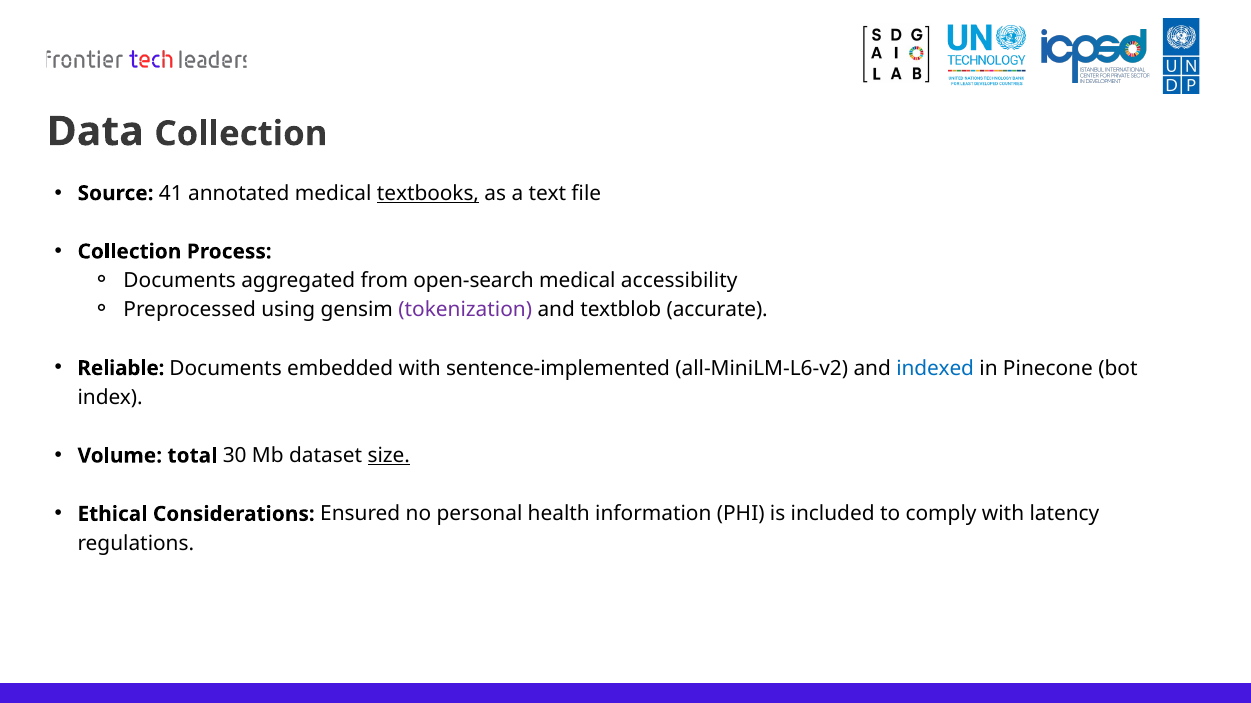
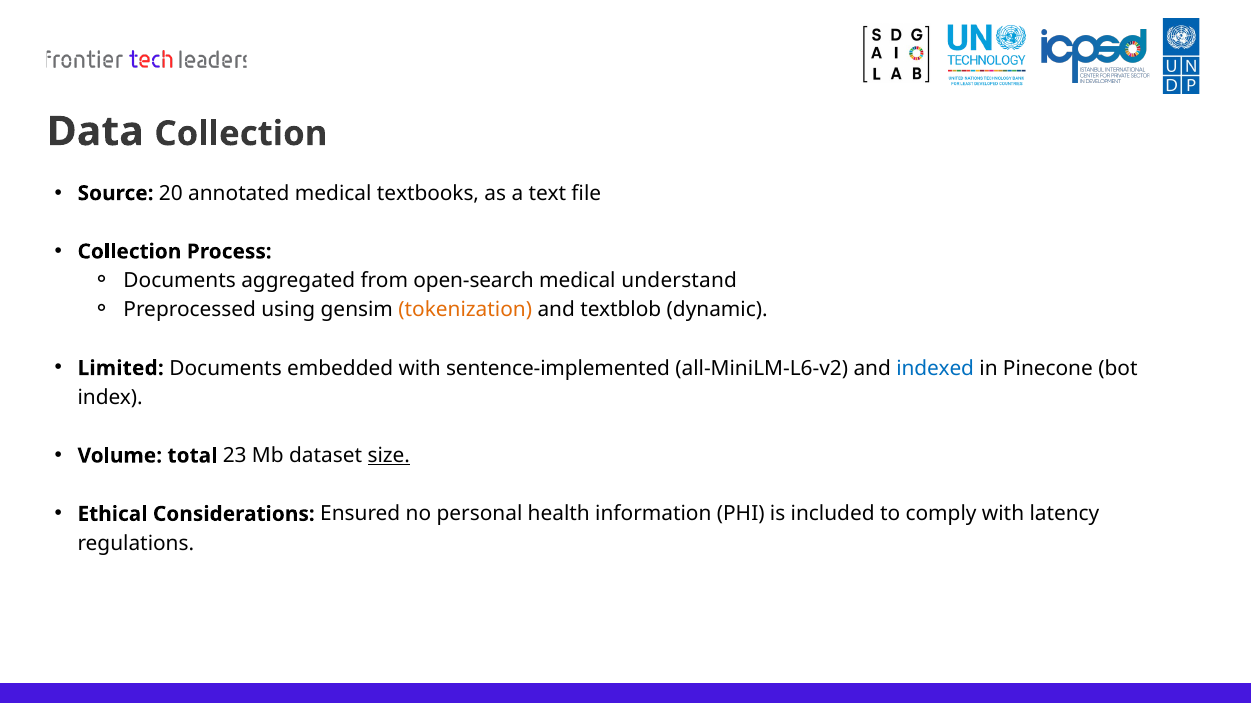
41: 41 -> 20 (171, 193)
textbooks underline: present -> none (428, 193)
accessibility: accessibility -> understand (679, 281)
tokenization colour: purple -> orange (465, 310)
accurate: accurate -> dynamic (717, 310)
Reliable: Reliable -> Limited (121, 369)
30: 30 -> 23 (235, 456)
